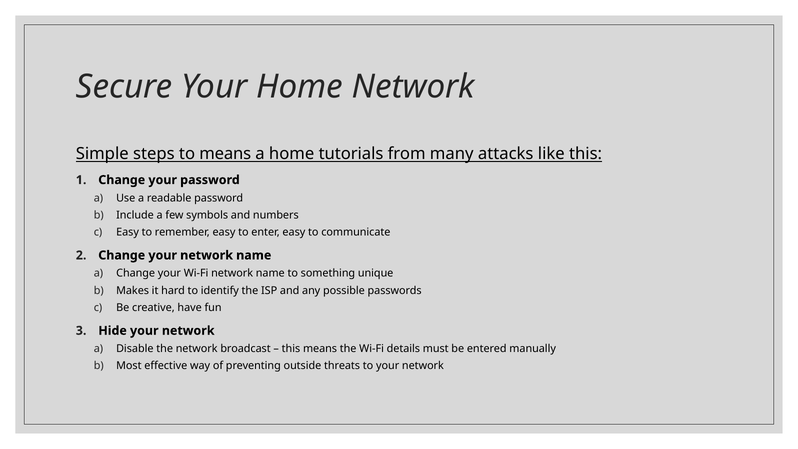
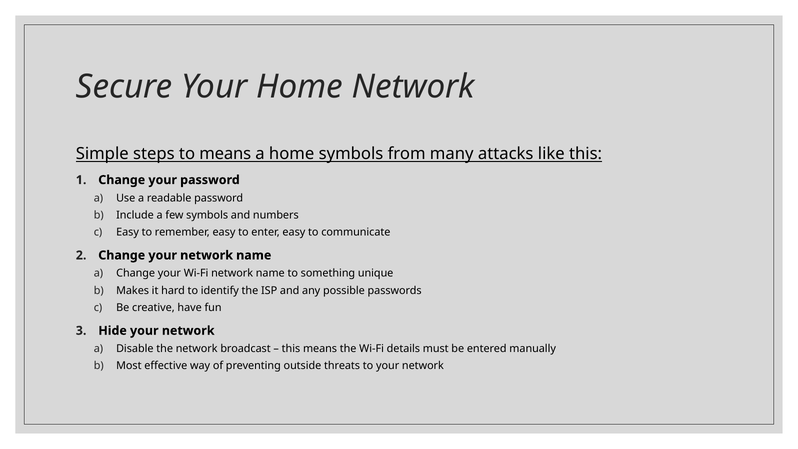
home tutorials: tutorials -> symbols (351, 154)
